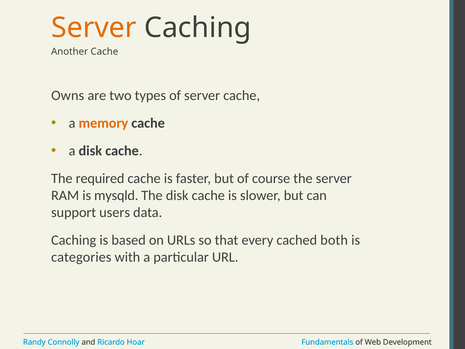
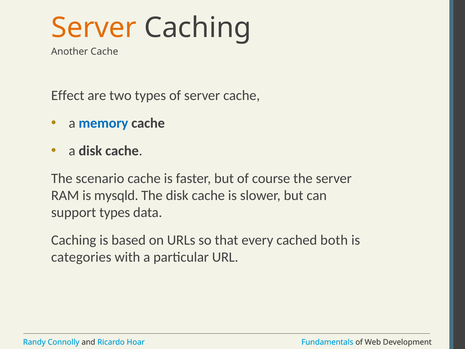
Owns: Owns -> Effect (68, 96)
memory colour: orange -> blue (103, 123)
required: required -> scenario (100, 178)
support users: users -> types (115, 212)
